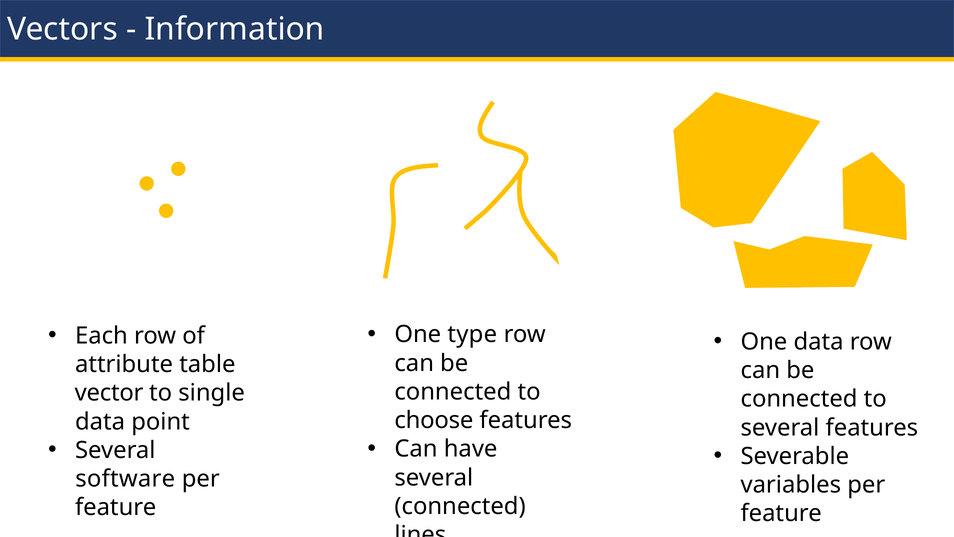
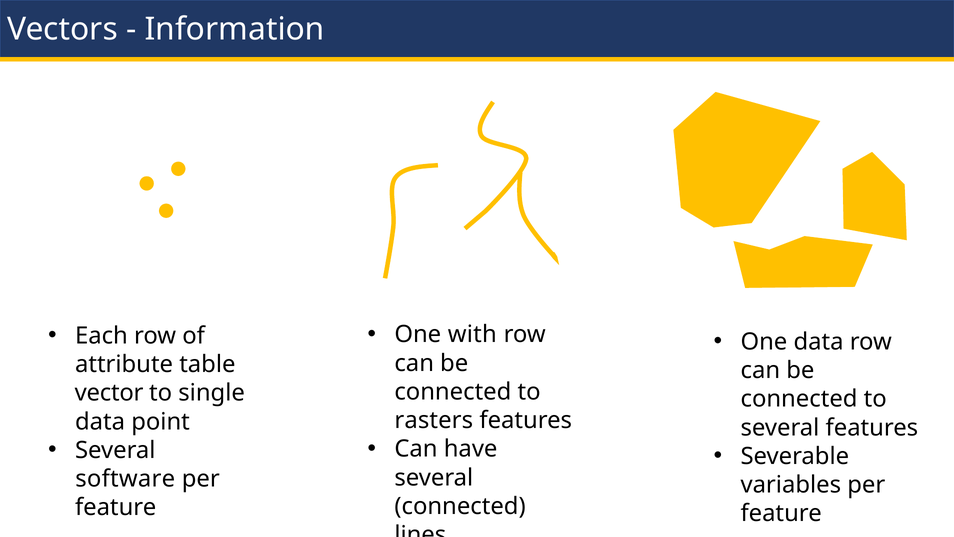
type: type -> with (472, 334)
choose: choose -> rasters (434, 420)
